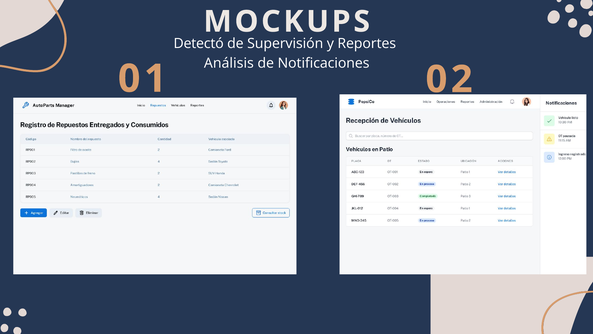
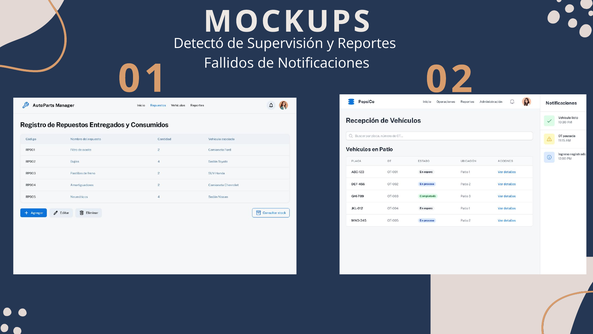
Análisis: Análisis -> Fallidos (229, 63)
